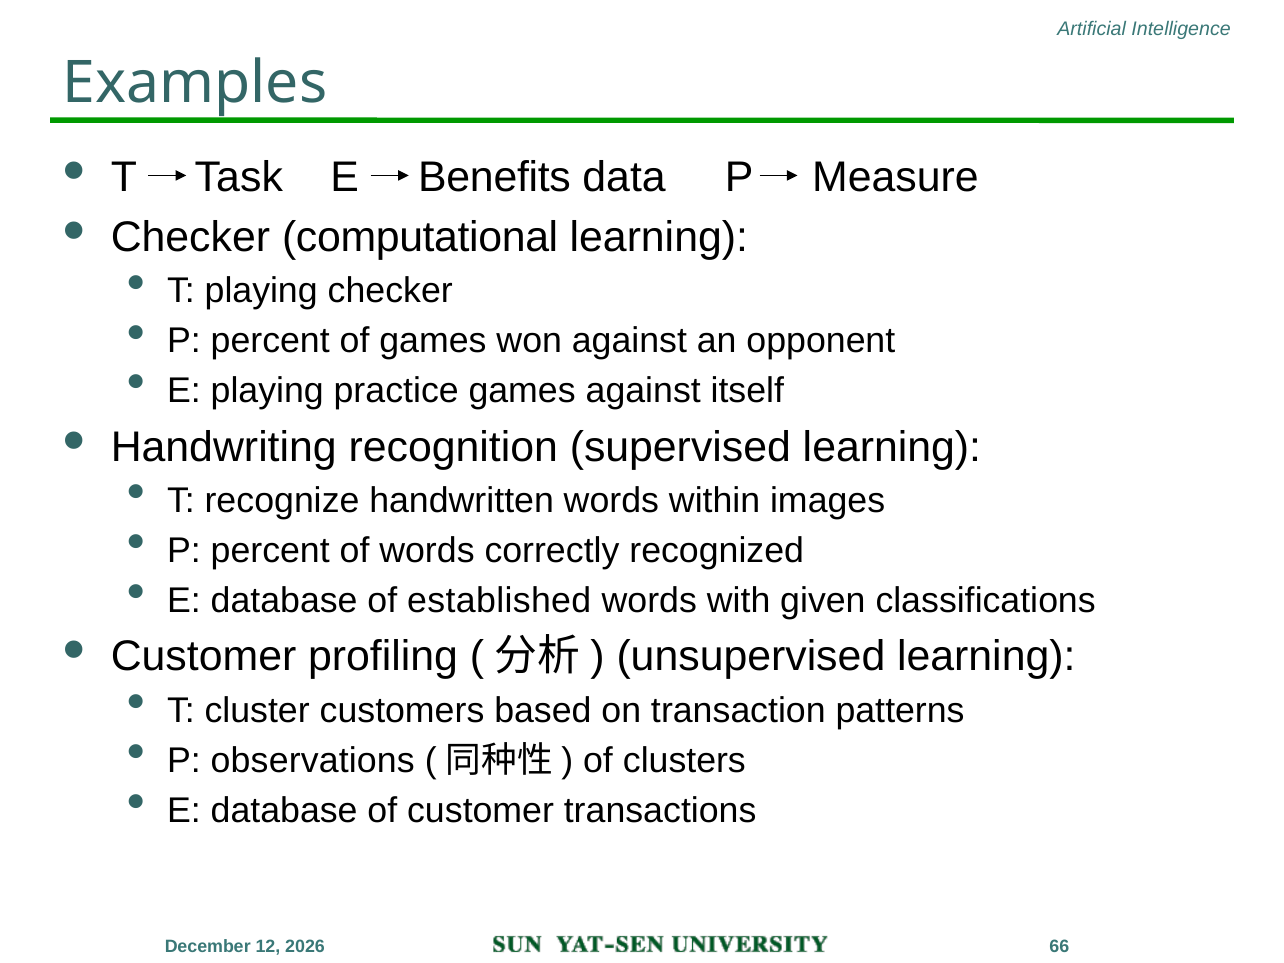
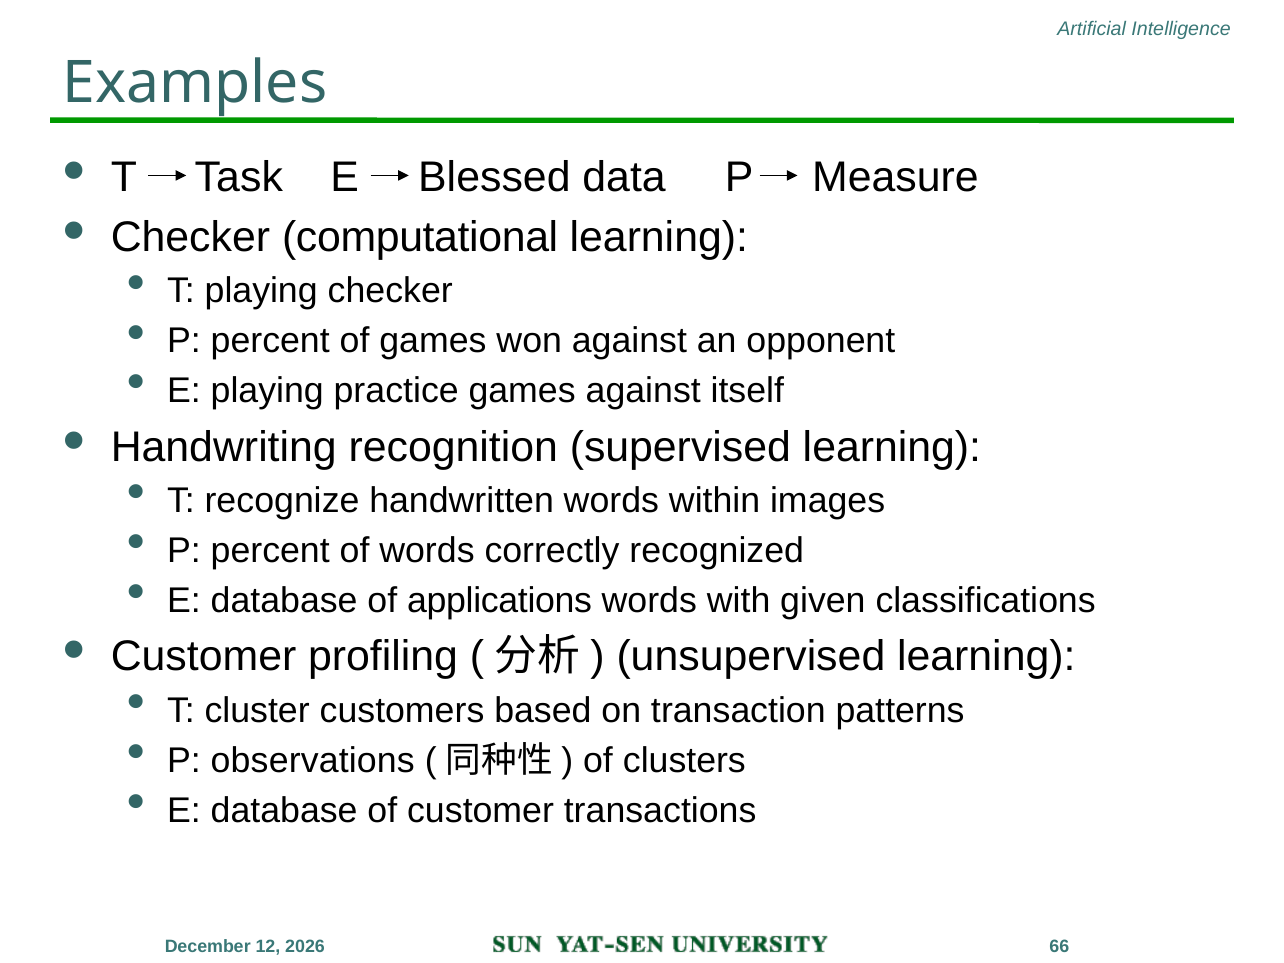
Benefits: Benefits -> Blessed (494, 177)
established: established -> applications (500, 601)
